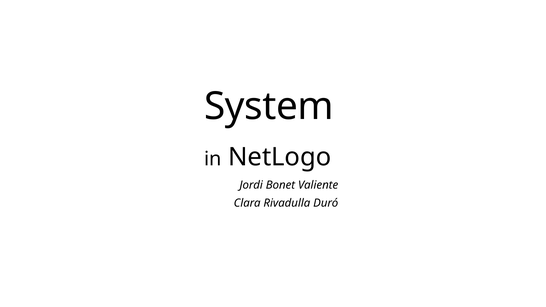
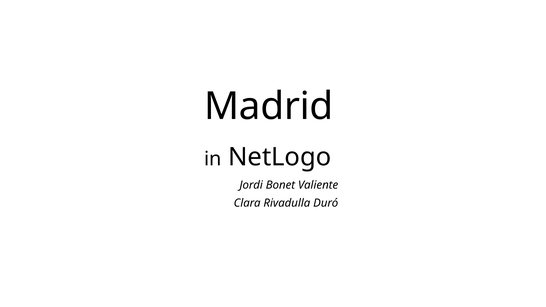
System: System -> Madrid (269, 106)
